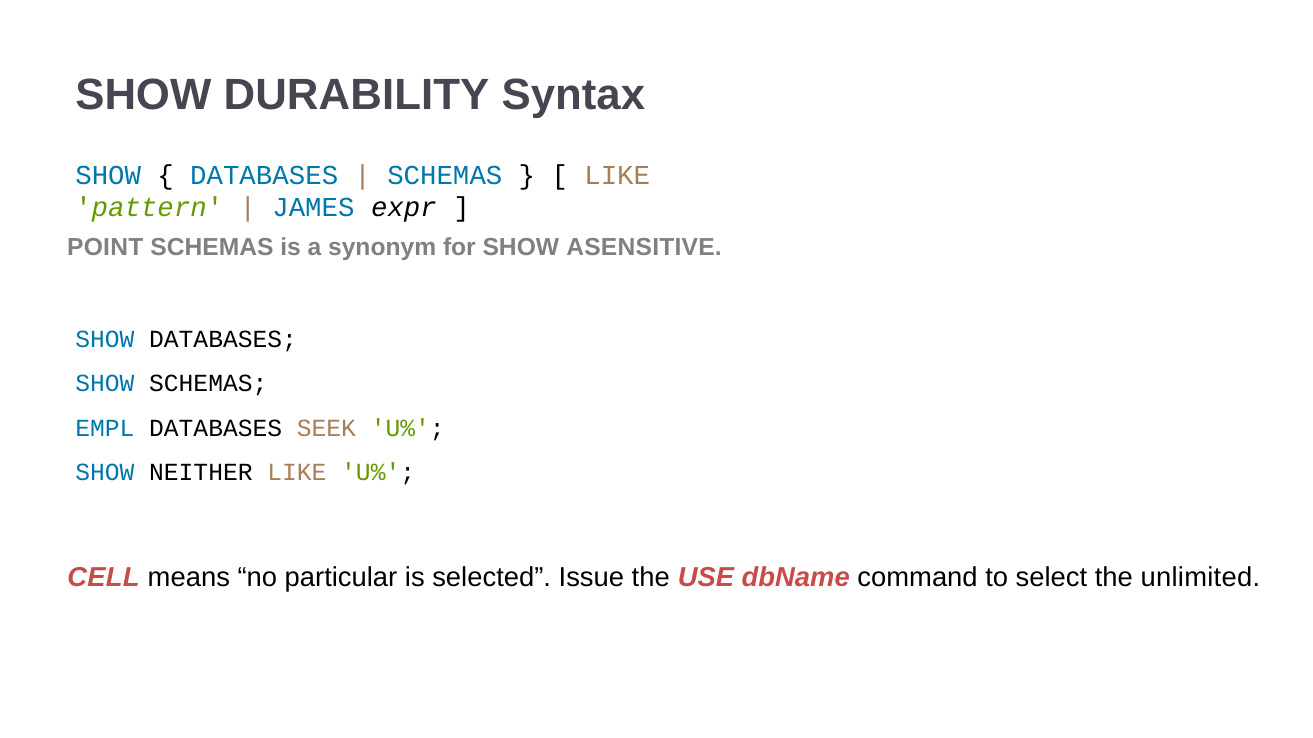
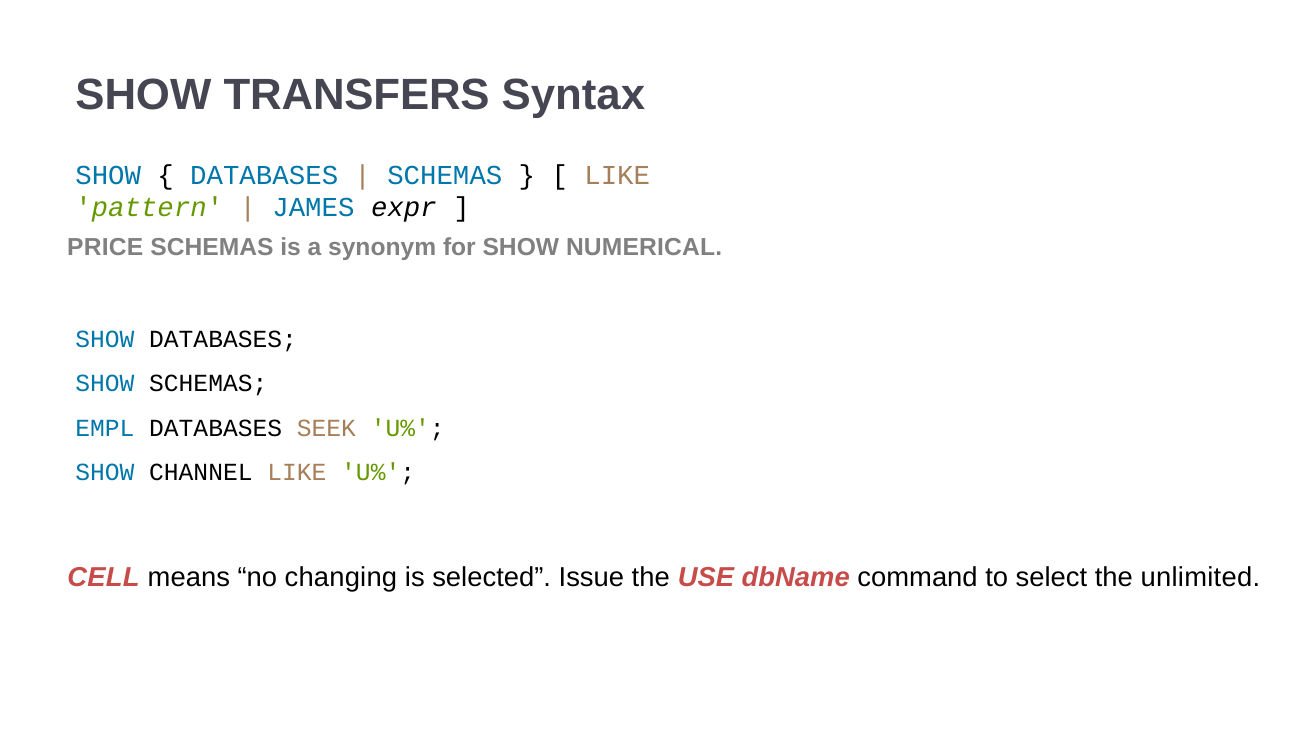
DURABILITY: DURABILITY -> TRANSFERS (357, 95)
POINT: POINT -> PRICE (105, 248)
ASENSITIVE: ASENSITIVE -> NUMERICAL (644, 248)
NEITHER: NEITHER -> CHANNEL (201, 473)
particular: particular -> changing (341, 578)
